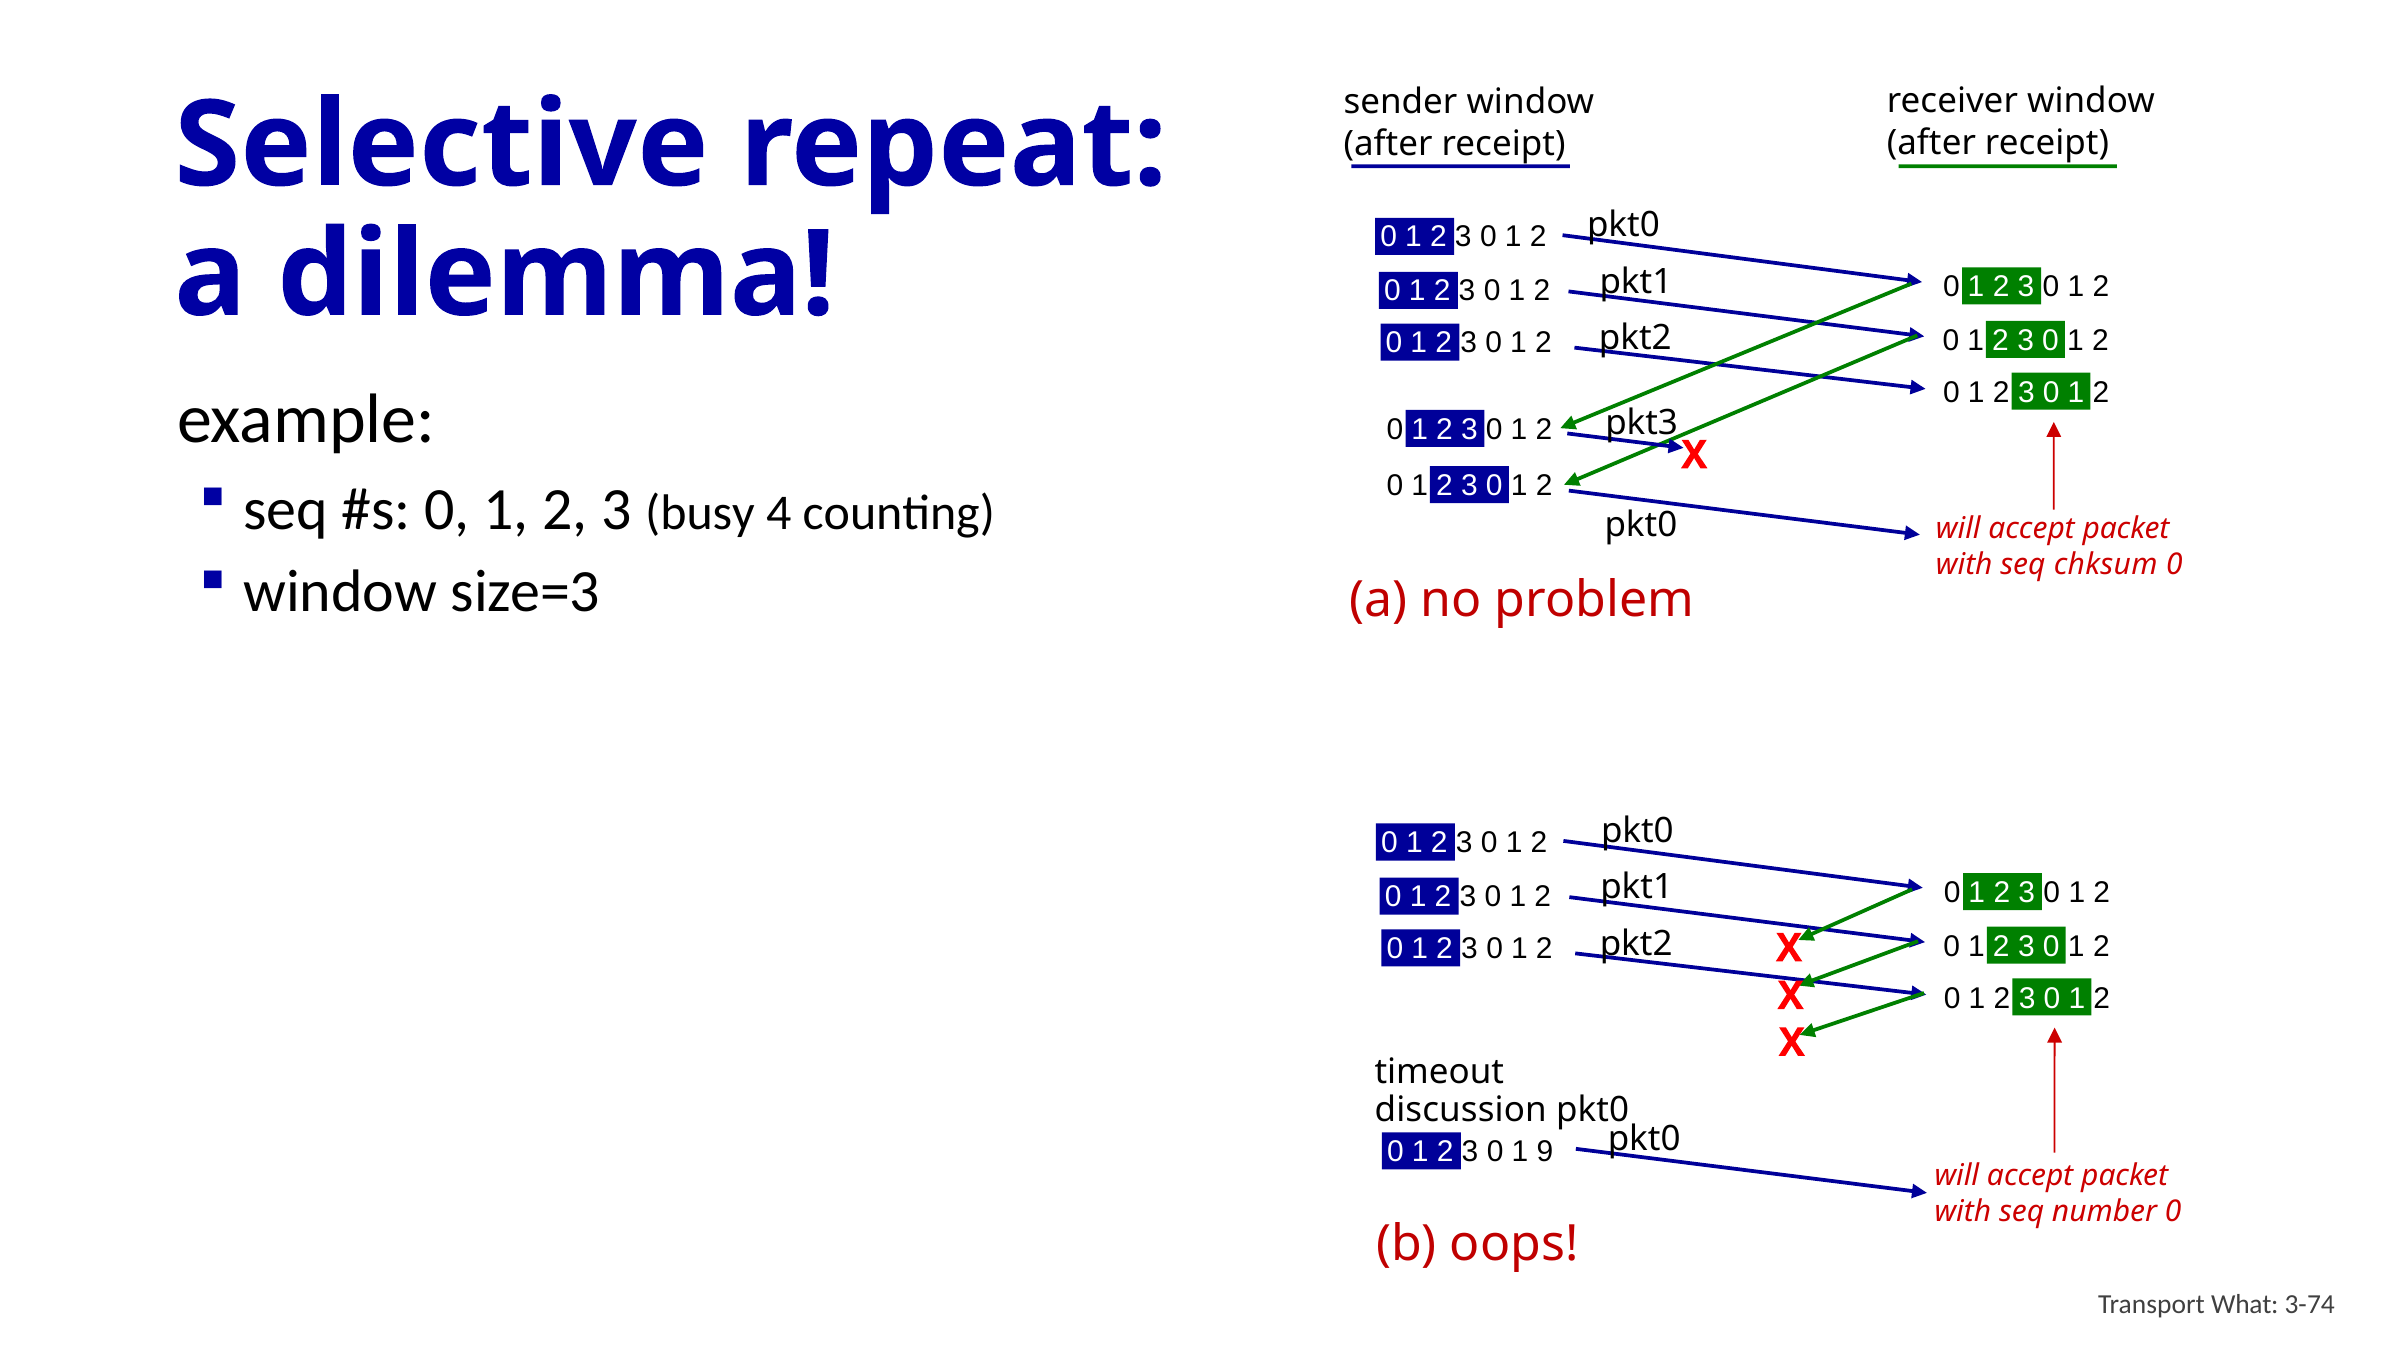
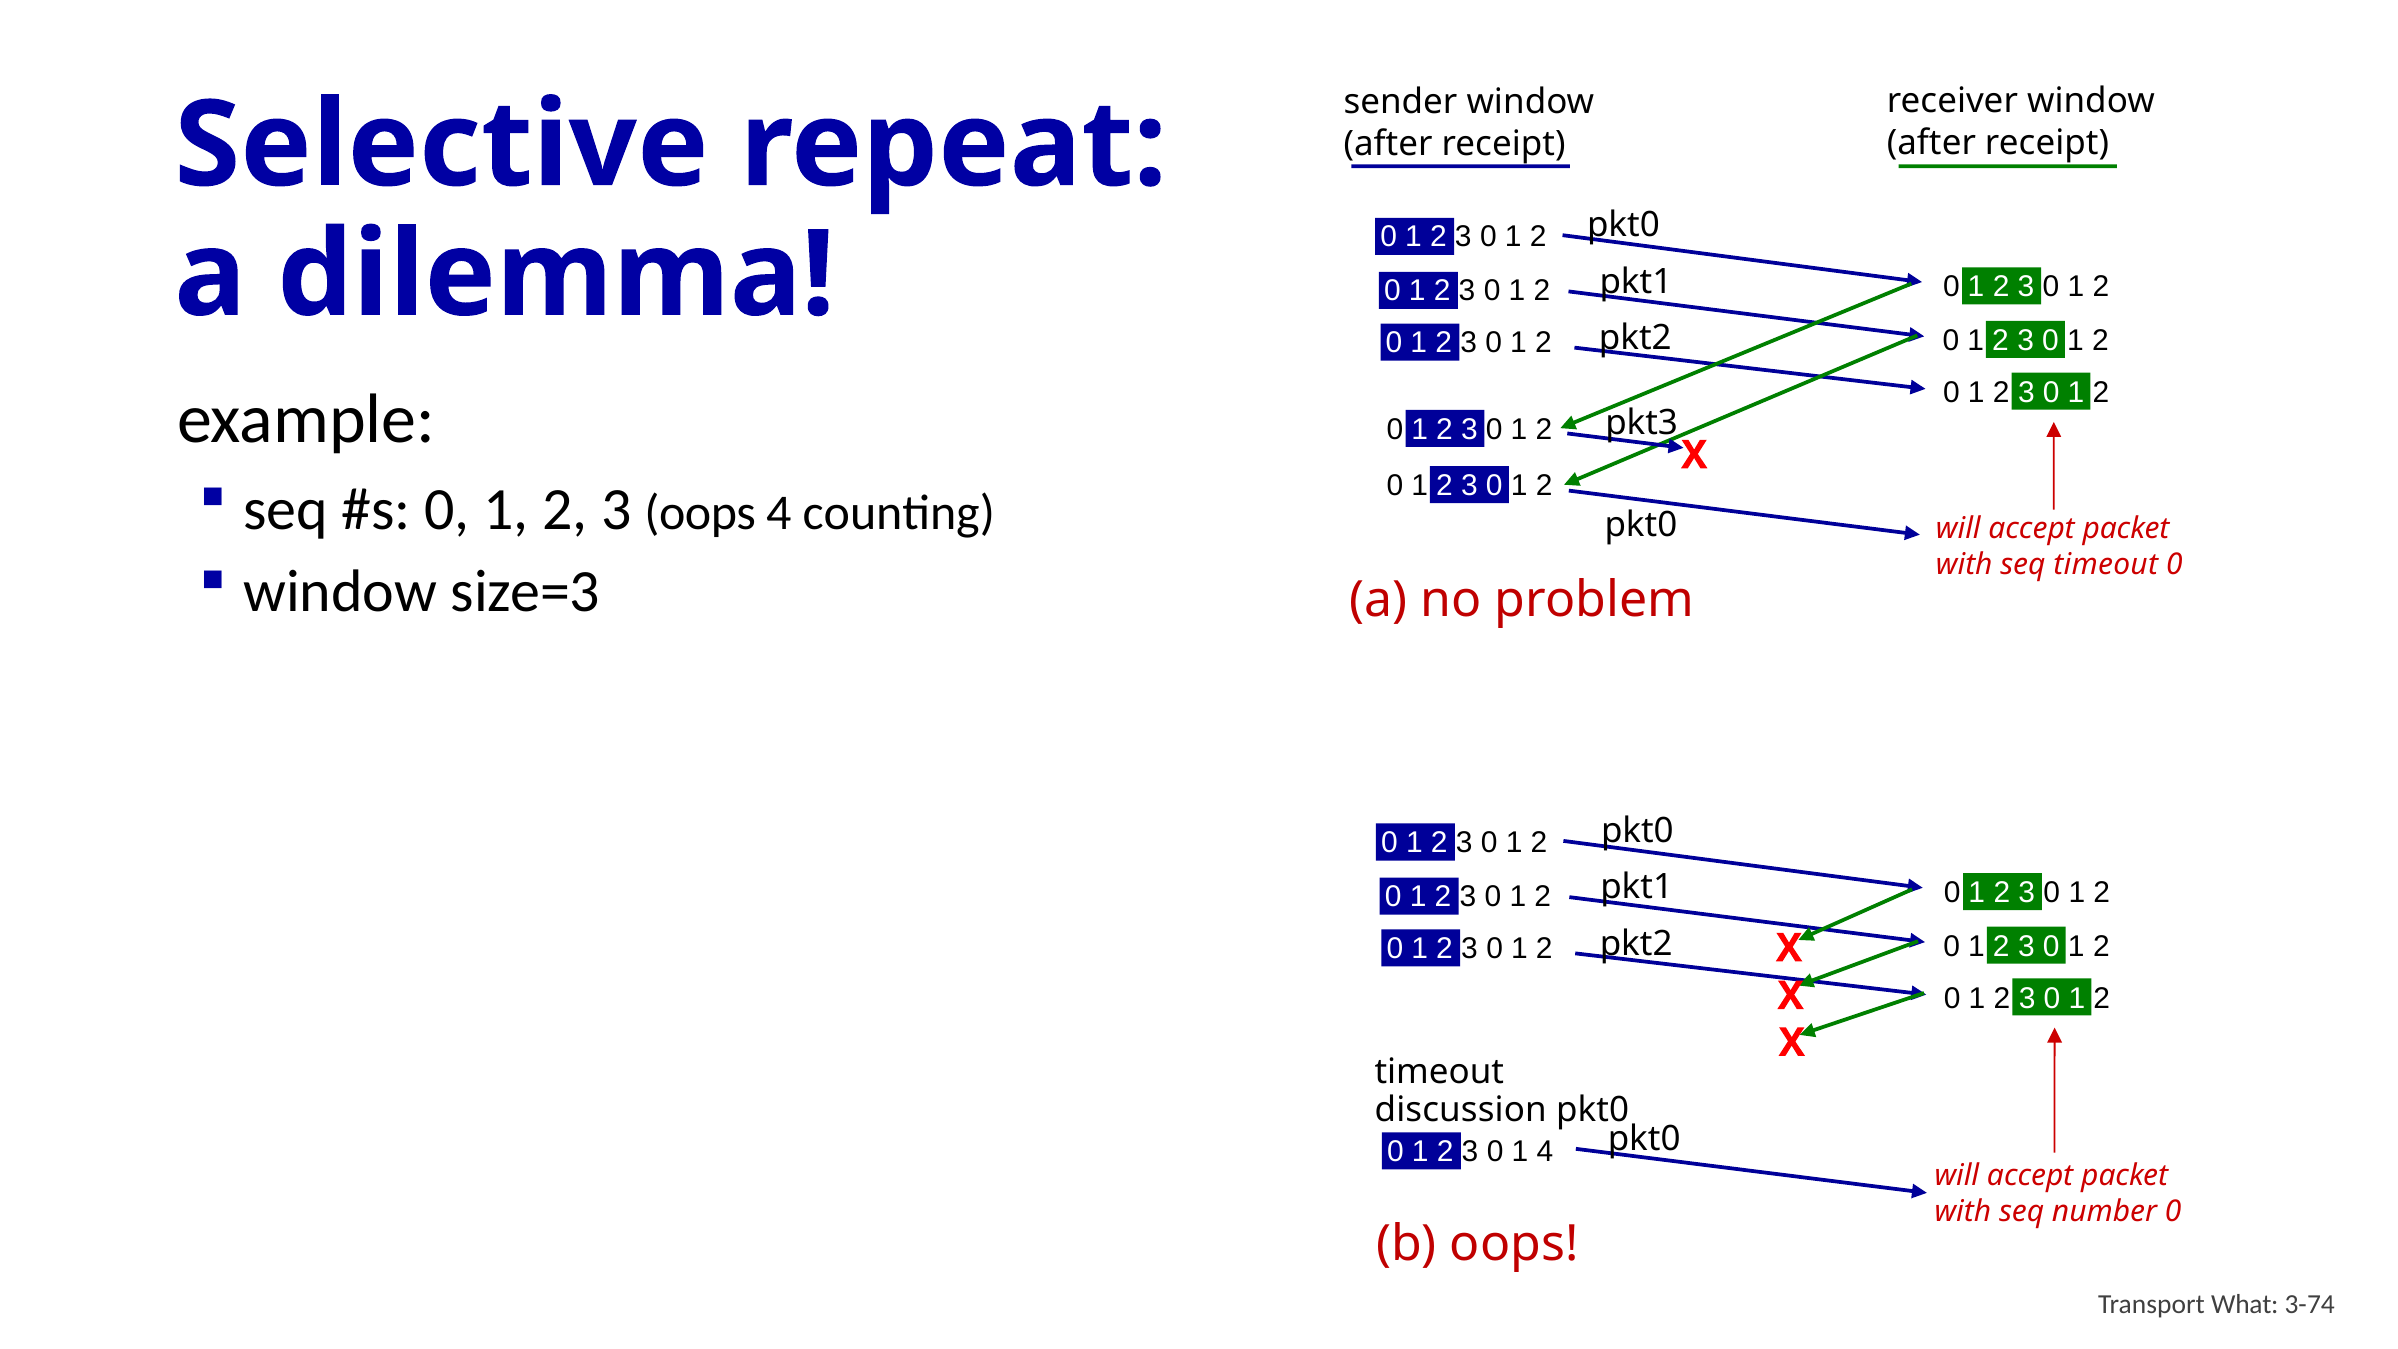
3 busy: busy -> oops (700, 512)
seq chksum: chksum -> timeout (2106, 564)
1 9: 9 -> 4 (1545, 1151)
